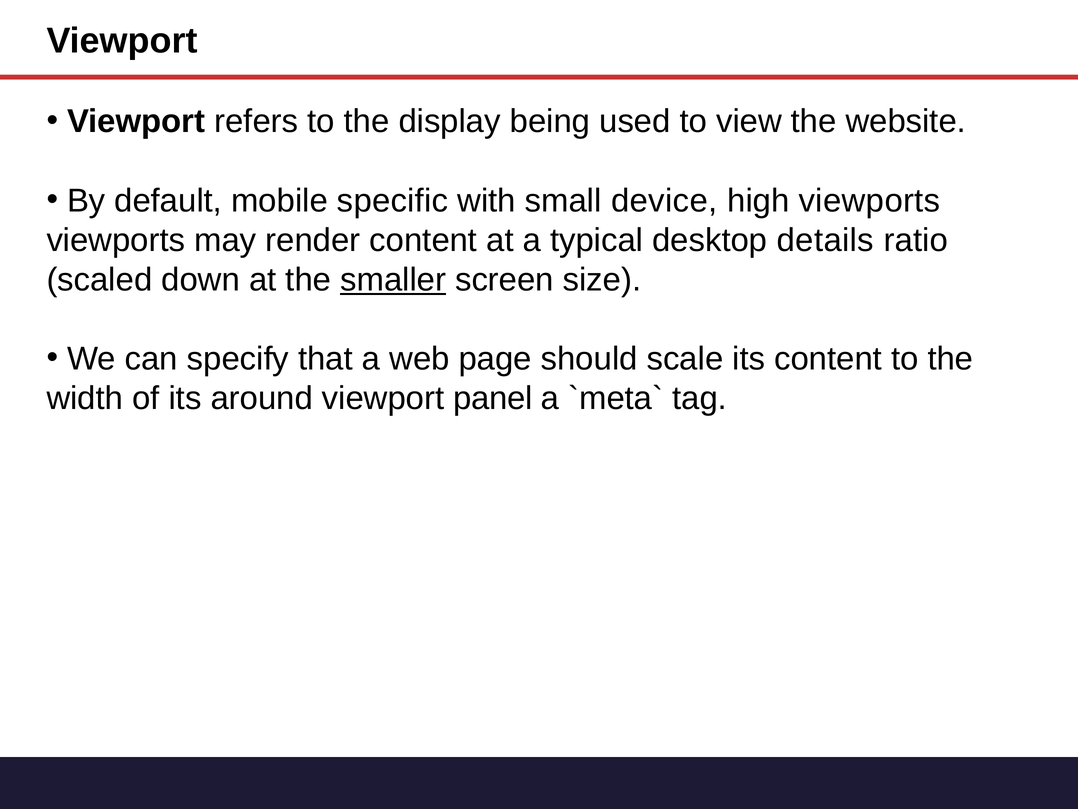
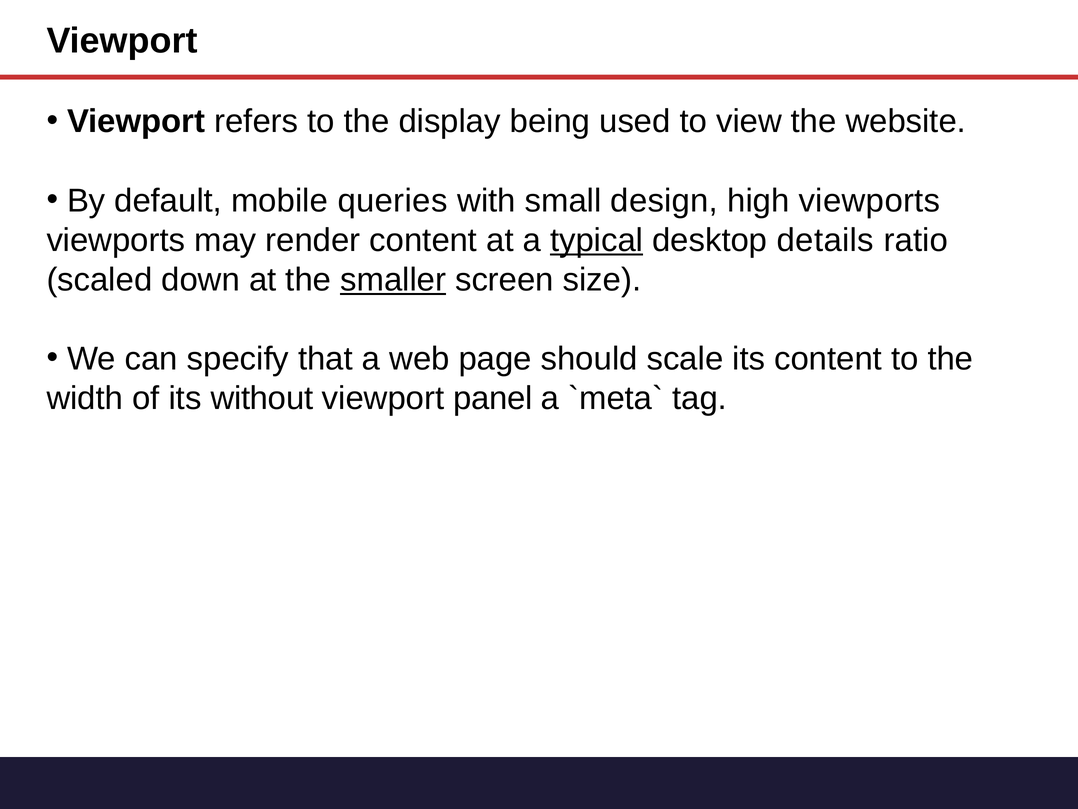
specific: specific -> queries (392, 201)
device: device -> design (664, 201)
typical underline: none -> present (597, 240)
around: around -> without (262, 398)
